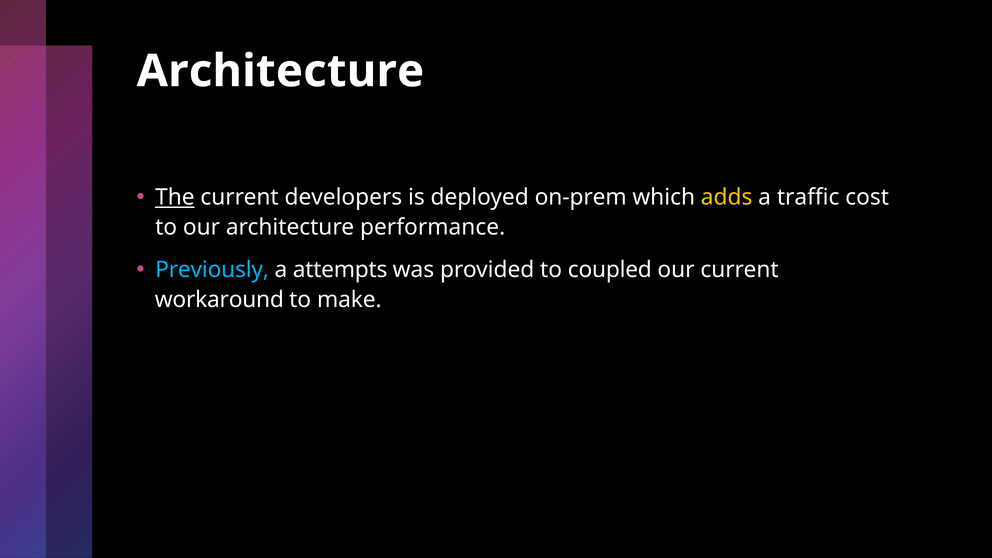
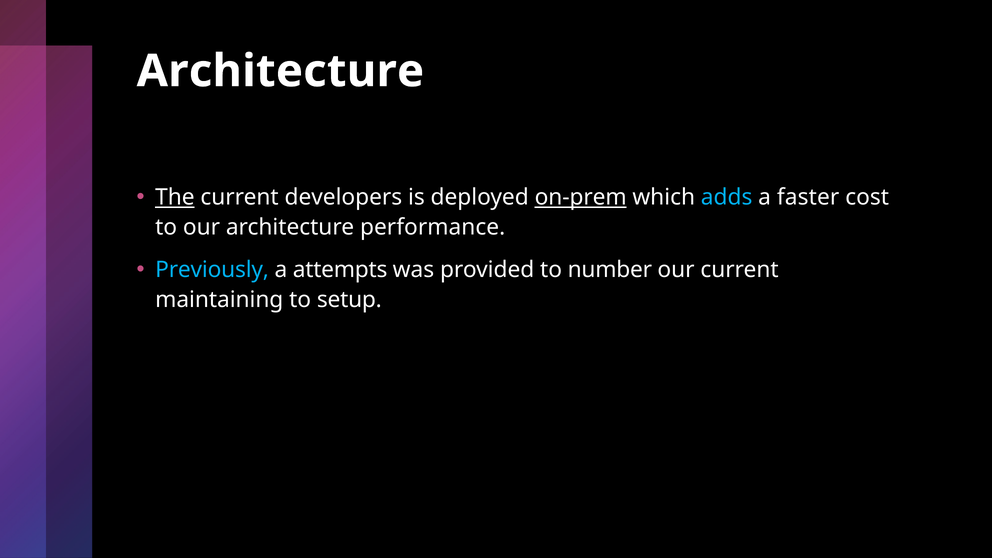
on-prem underline: none -> present (581, 197)
adds colour: yellow -> light blue (727, 197)
traffic: traffic -> faster (808, 197)
coupled: coupled -> number (610, 270)
workaround: workaround -> maintaining (219, 300)
make: make -> setup (349, 300)
